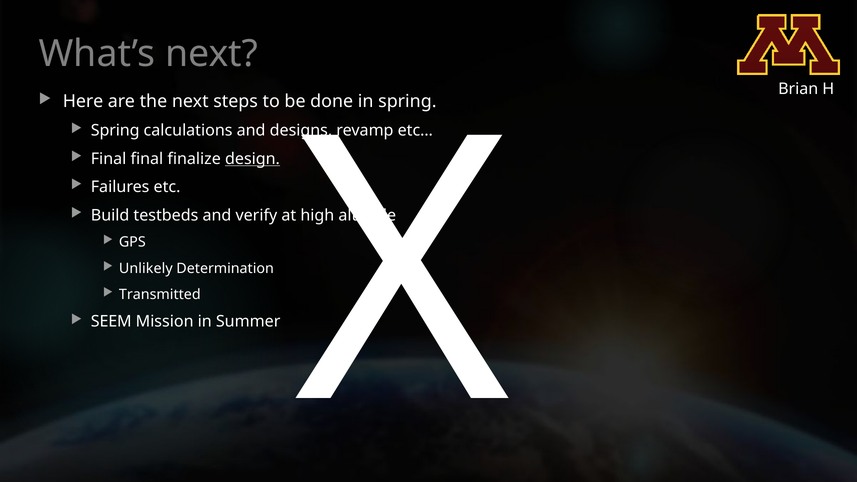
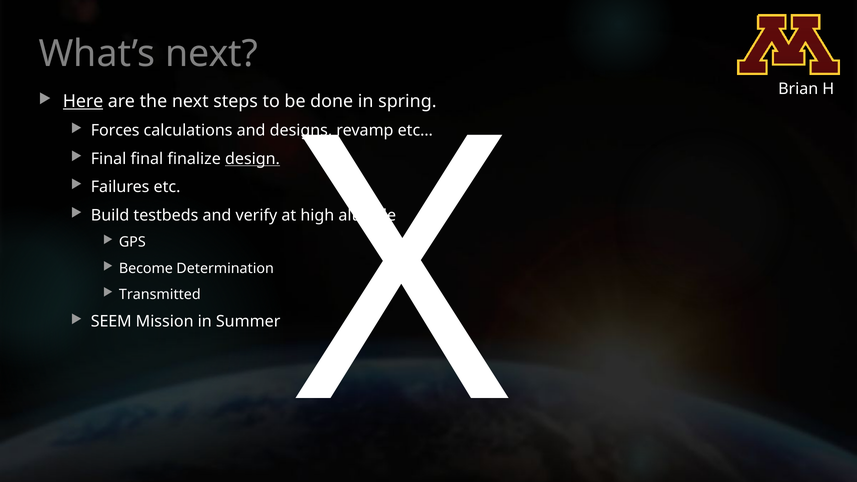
Here underline: none -> present (83, 101)
Spring: Spring -> Forces (115, 131)
Unlikely: Unlikely -> Become (146, 268)
